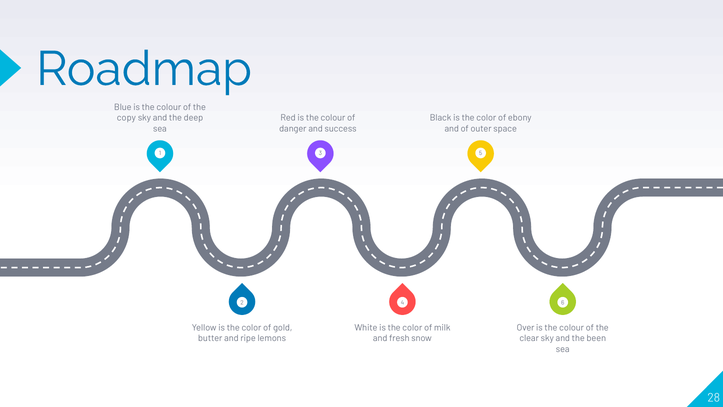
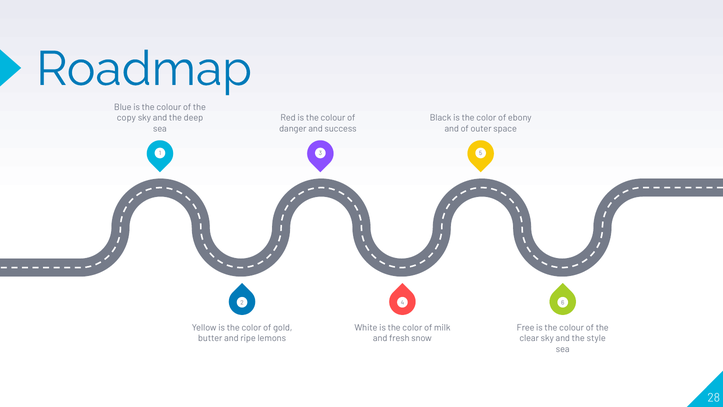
Over: Over -> Free (526, 327)
been: been -> style (596, 338)
